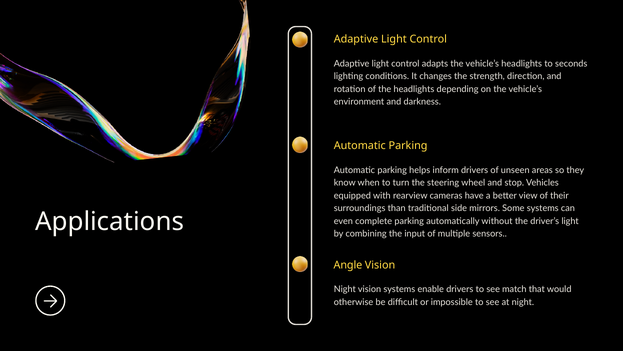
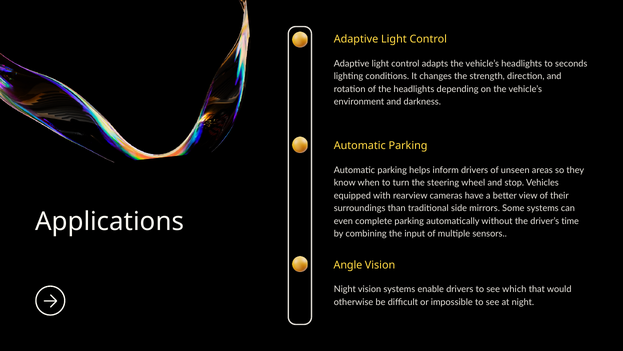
driver’s light: light -> time (570, 221)
match: match -> which (514, 289)
